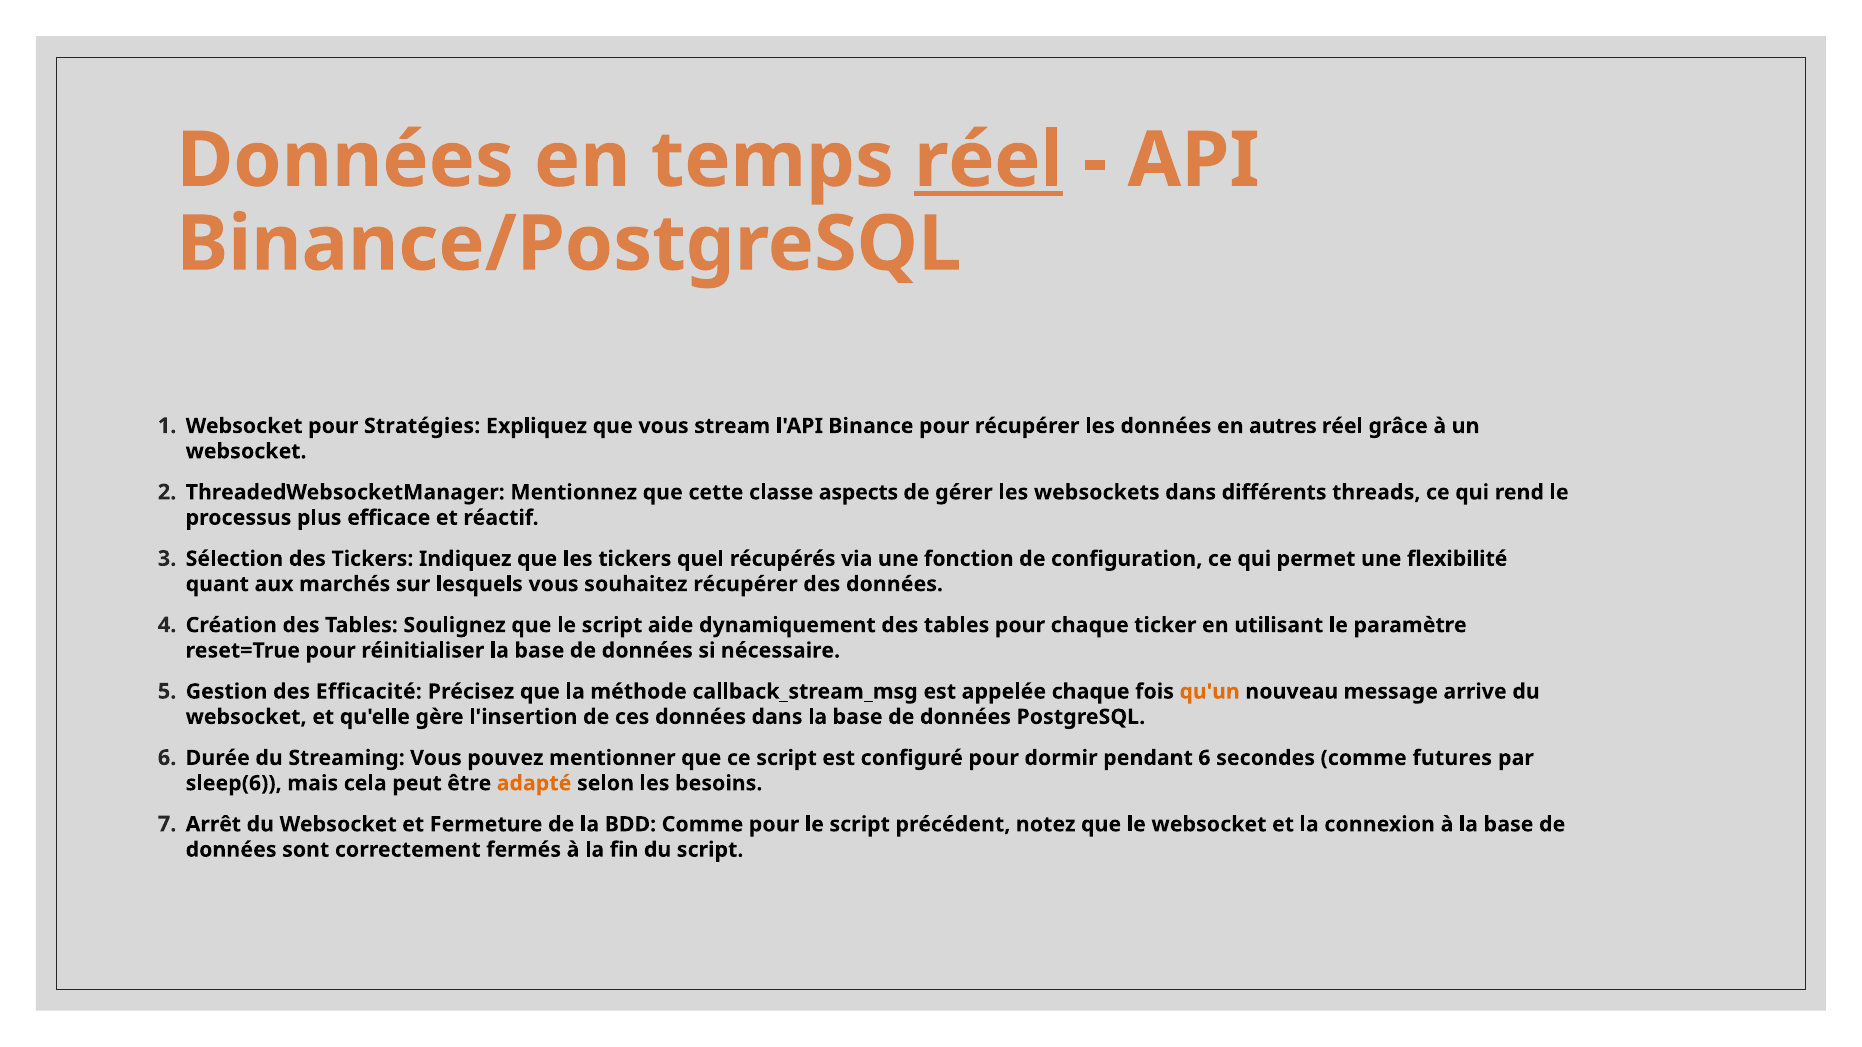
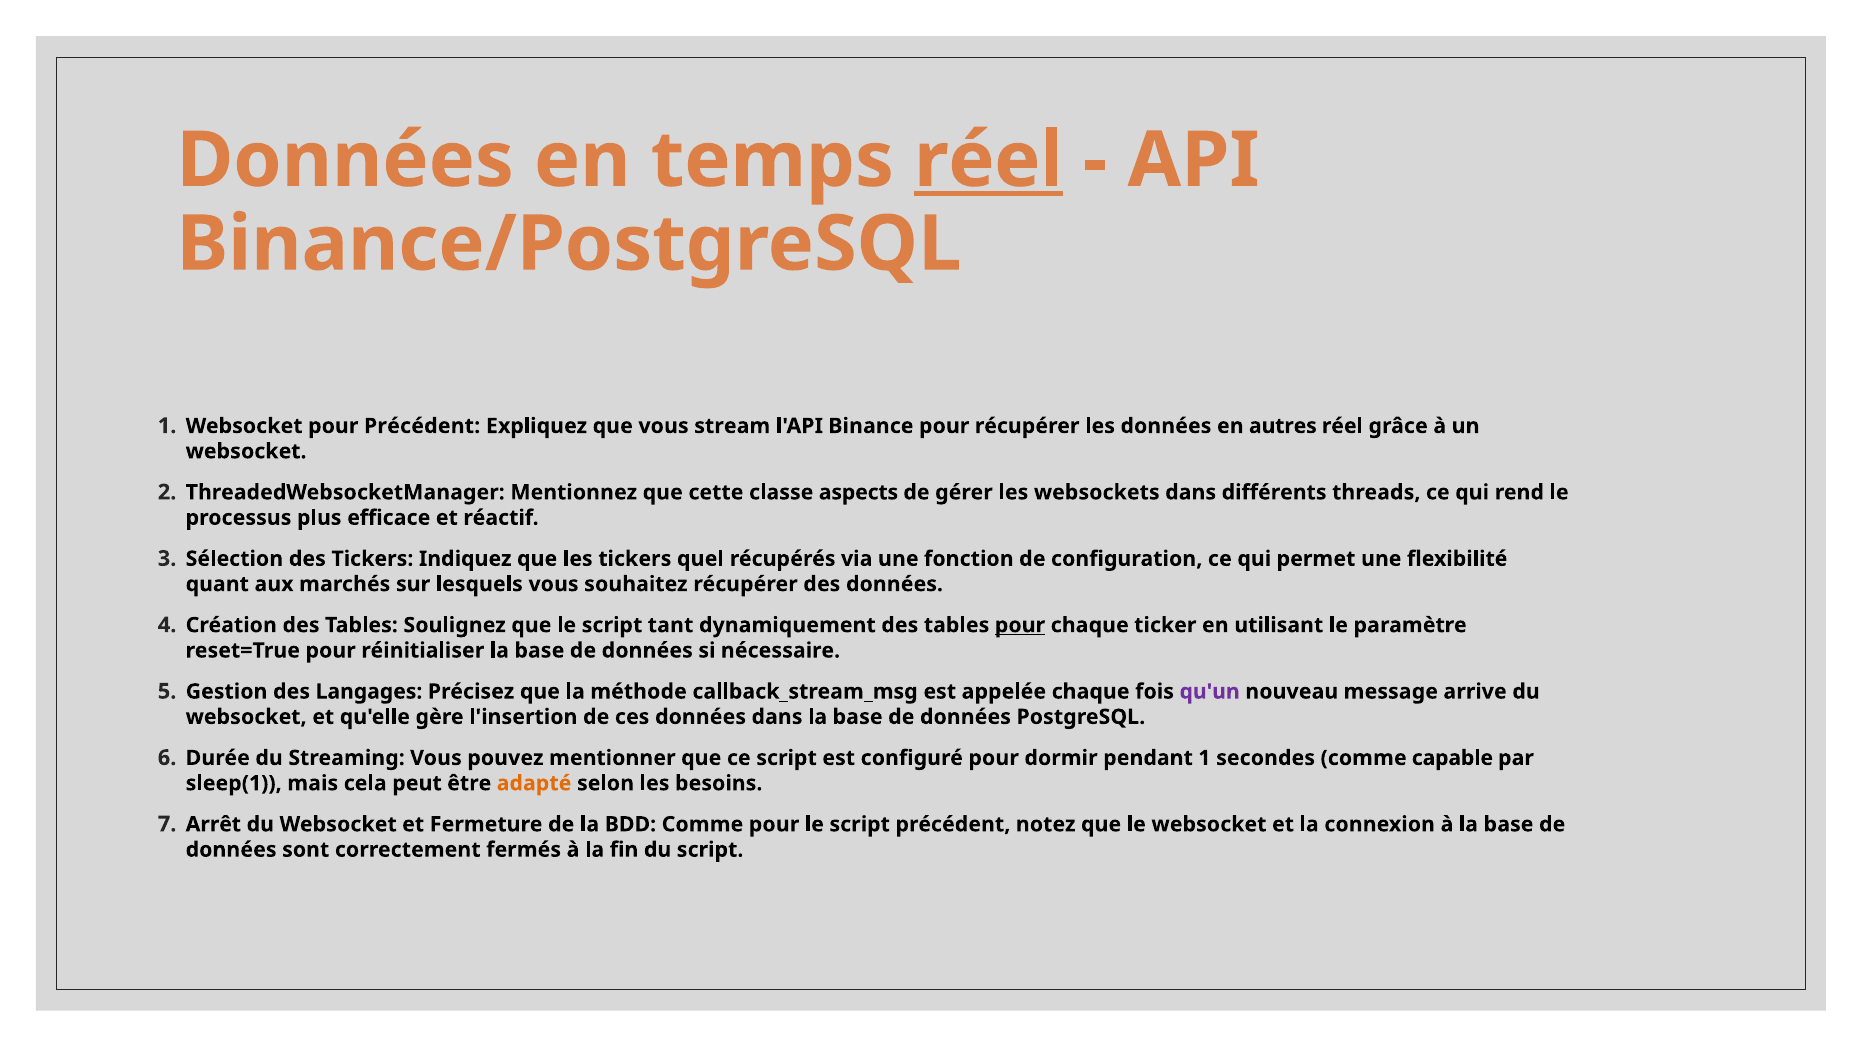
pour Stratégies: Stratégies -> Précédent (422, 426)
aide: aide -> tant (671, 625)
pour underline: none -> present (1020, 625)
Efficacité: Efficacité -> Langages (369, 692)
qu'un colour: orange -> purple (1210, 692)
pendant 6: 6 -> 1 (1204, 758)
futures: futures -> capable (1452, 758)
sleep(6: sleep(6 -> sleep(1 (234, 784)
